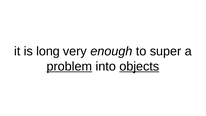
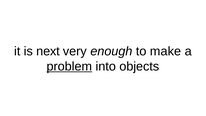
long: long -> next (48, 51)
super: super -> make (166, 51)
objects underline: present -> none (139, 66)
